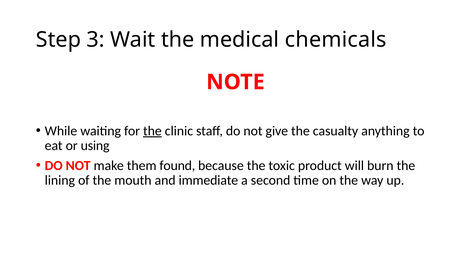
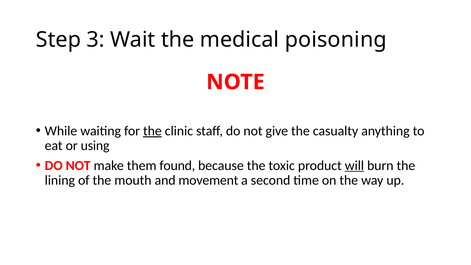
chemicals: chemicals -> poisoning (336, 40)
will underline: none -> present (354, 165)
immediate: immediate -> movement (208, 180)
